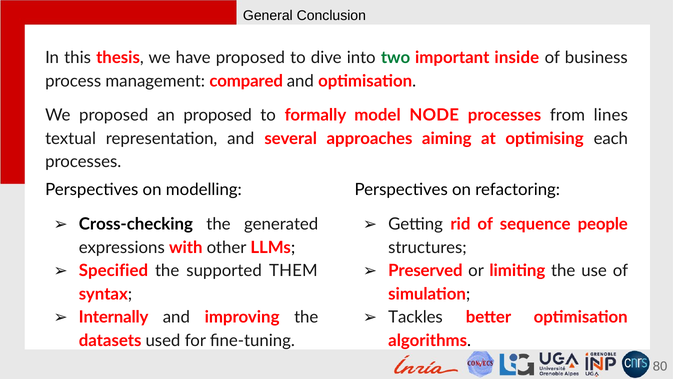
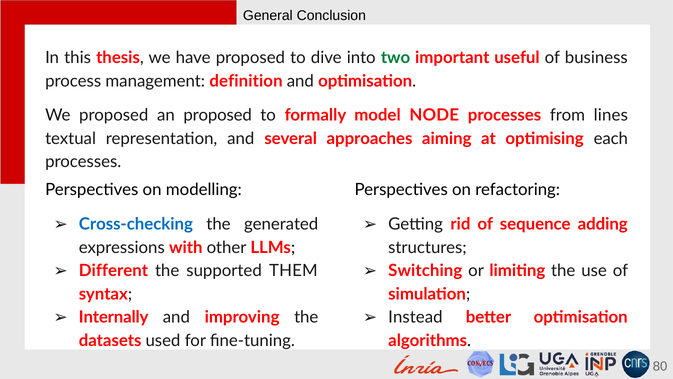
inside: inside -> useful (517, 58)
compared: compared -> definition (246, 81)
Cross-checking colour: black -> blue (136, 224)
people: people -> adding (603, 224)
Specified: Specified -> Different (113, 271)
Preserved: Preserved -> Switching (425, 271)
Tackles: Tackles -> Instead (415, 317)
